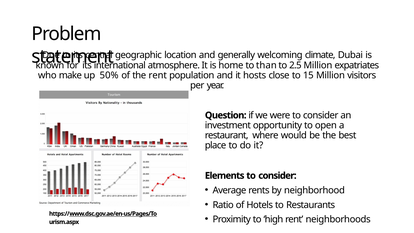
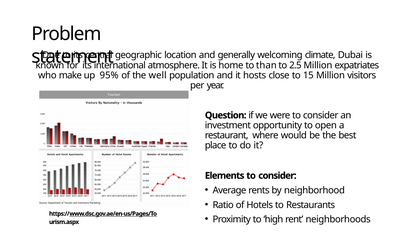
50%: 50% -> 95% (109, 75)
the rent: rent -> well (158, 75)
